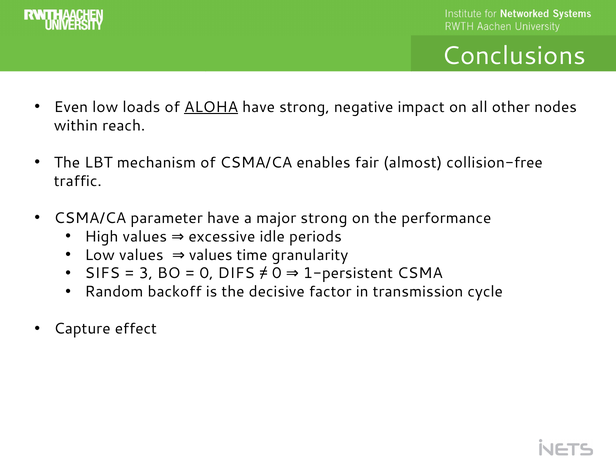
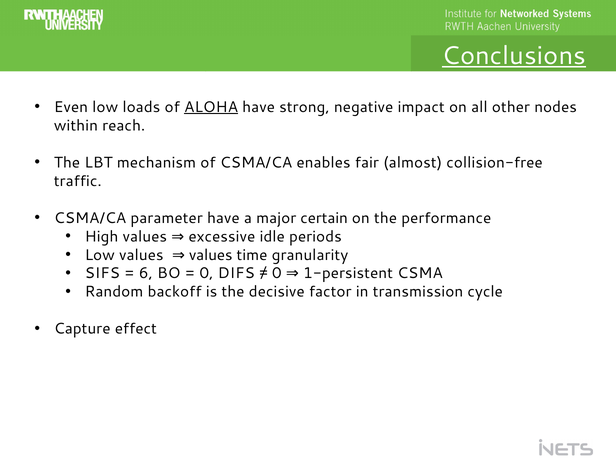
Conclusions underline: none -> present (514, 56)
major strong: strong -> certain (324, 218)
3: 3 -> 6 (146, 273)
